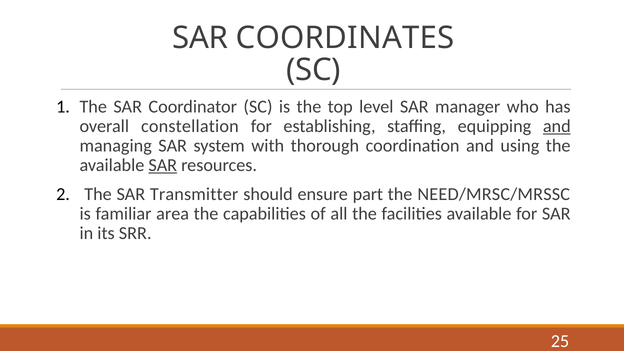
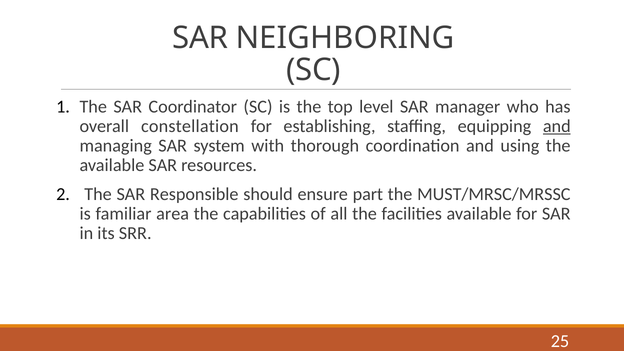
COORDINATES: COORDINATES -> NEIGHBORING (345, 38)
SAR underline: present -> none (163, 165)
Transmitter: Transmitter -> Responsible (194, 194)
NEED/MRSC/MRSSC: NEED/MRSC/MRSSC -> MUST/MRSC/MRSSC (494, 194)
